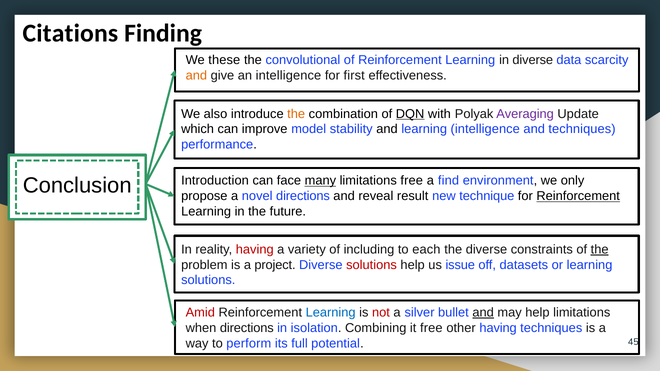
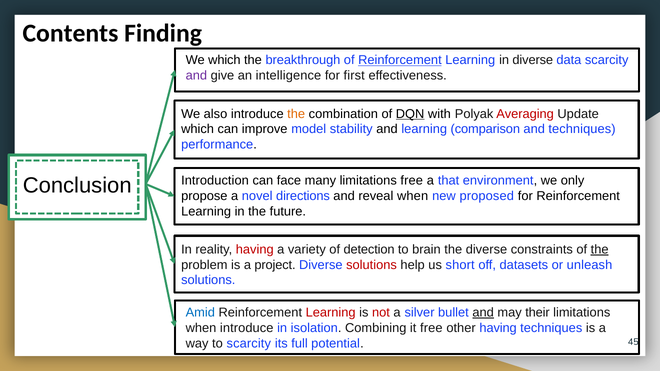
Citations: Citations -> Contents (70, 33)
We these: these -> which (224, 60)
convolutional: convolutional -> breakthrough (303, 60)
Reinforcement underline: none -> present (400, 60)
and colour: orange -> purple (196, 76)
Averaging colour: purple -> red (525, 114)
learning intelligence: intelligence -> comparison (485, 129)
many underline: present -> none (320, 181)
find: find -> that (449, 181)
reveal result: result -> when (413, 196)
technique: technique -> proposed (487, 196)
Reinforcement underline: present -> none (578, 196)
including: including -> detection (369, 250)
each: each -> brain (426, 250)
issue: issue -> short (460, 265)
or learning: learning -> unleash (589, 265)
Amid colour: red -> blue (200, 313)
Learning colour: blue -> red (331, 313)
may help: help -> their (537, 313)
when directions: directions -> introduce (247, 328)
to perform: perform -> scarcity (249, 344)
